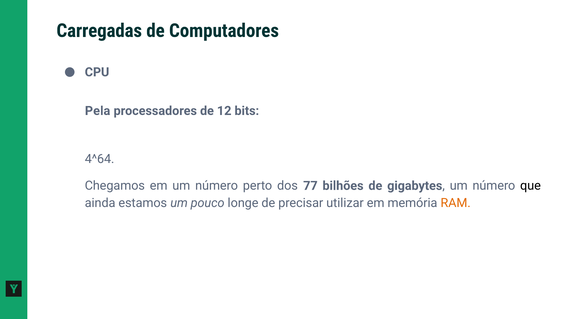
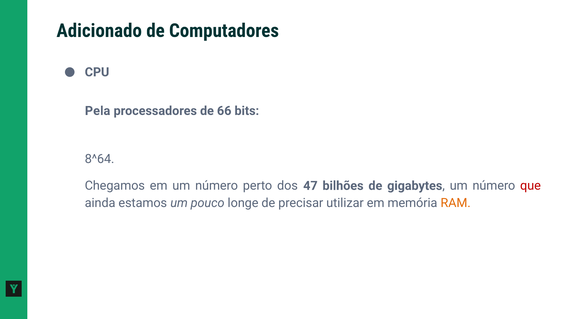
Carregadas: Carregadas -> Adicionado (99, 31)
12: 12 -> 66 (224, 111)
4^64: 4^64 -> 8^64 (100, 159)
77: 77 -> 47 (310, 185)
que colour: black -> red (530, 185)
